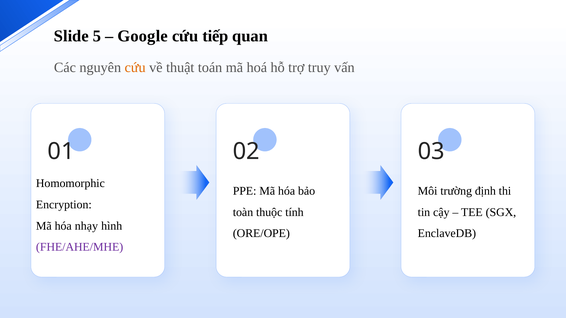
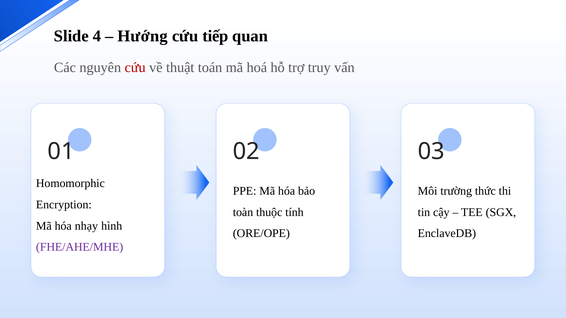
5: 5 -> 4 (97, 36)
Google: Google -> Hướng (143, 36)
cứu colour: orange -> red (135, 68)
định: định -> thức (485, 191)
